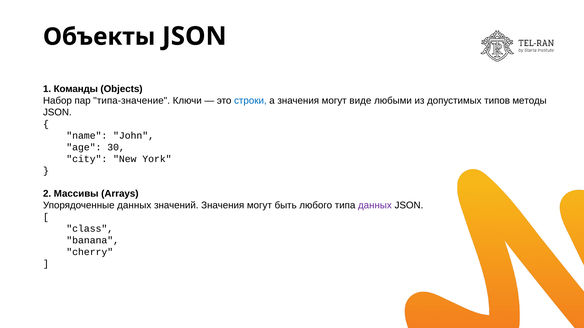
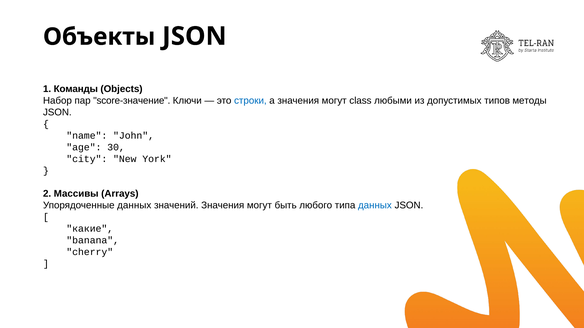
типа-значение: типа-значение -> score-значение (132, 101)
виде: виде -> class (360, 101)
данных colour: purple -> blue (375, 206)
class: class -> какие (90, 229)
